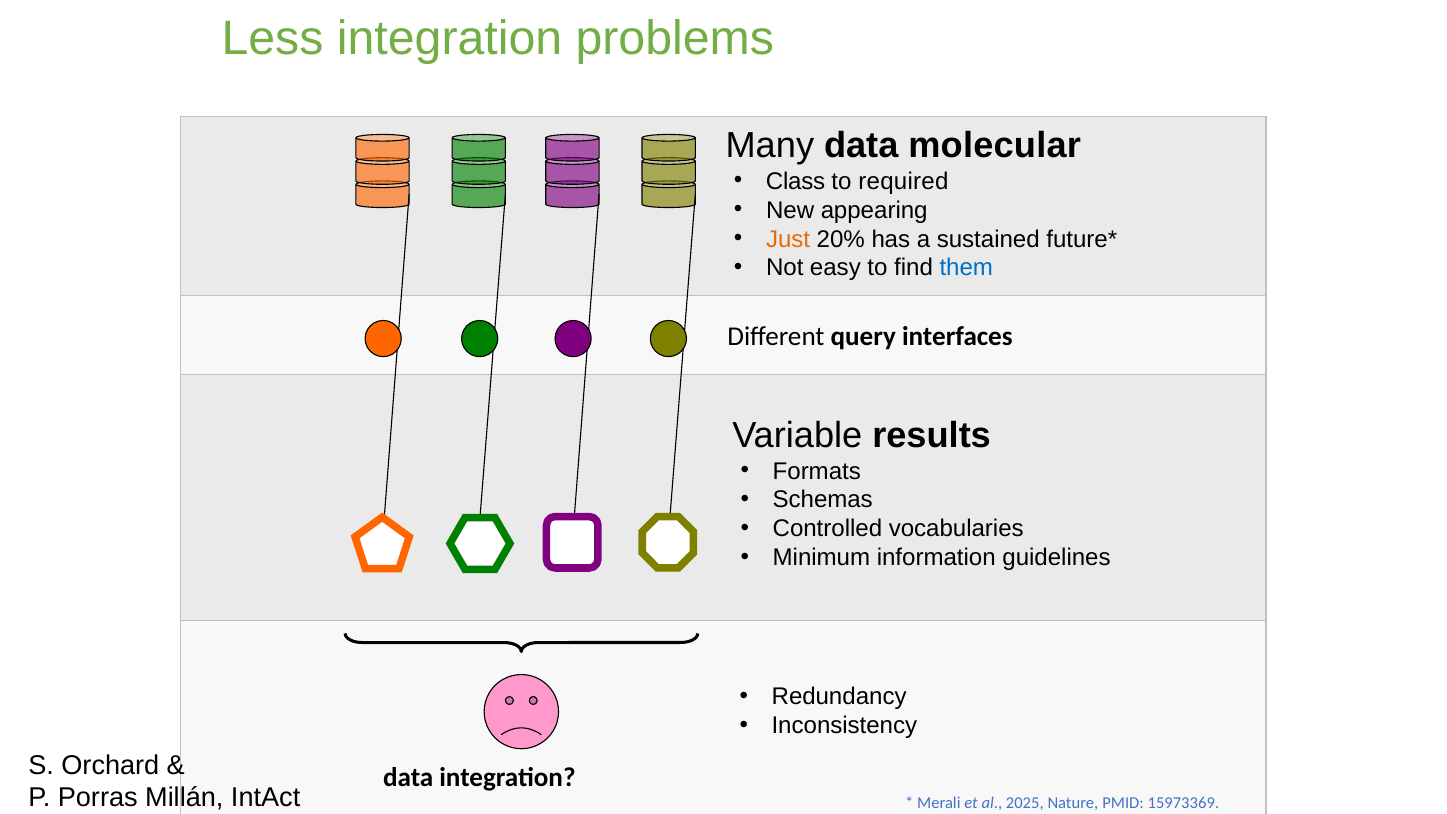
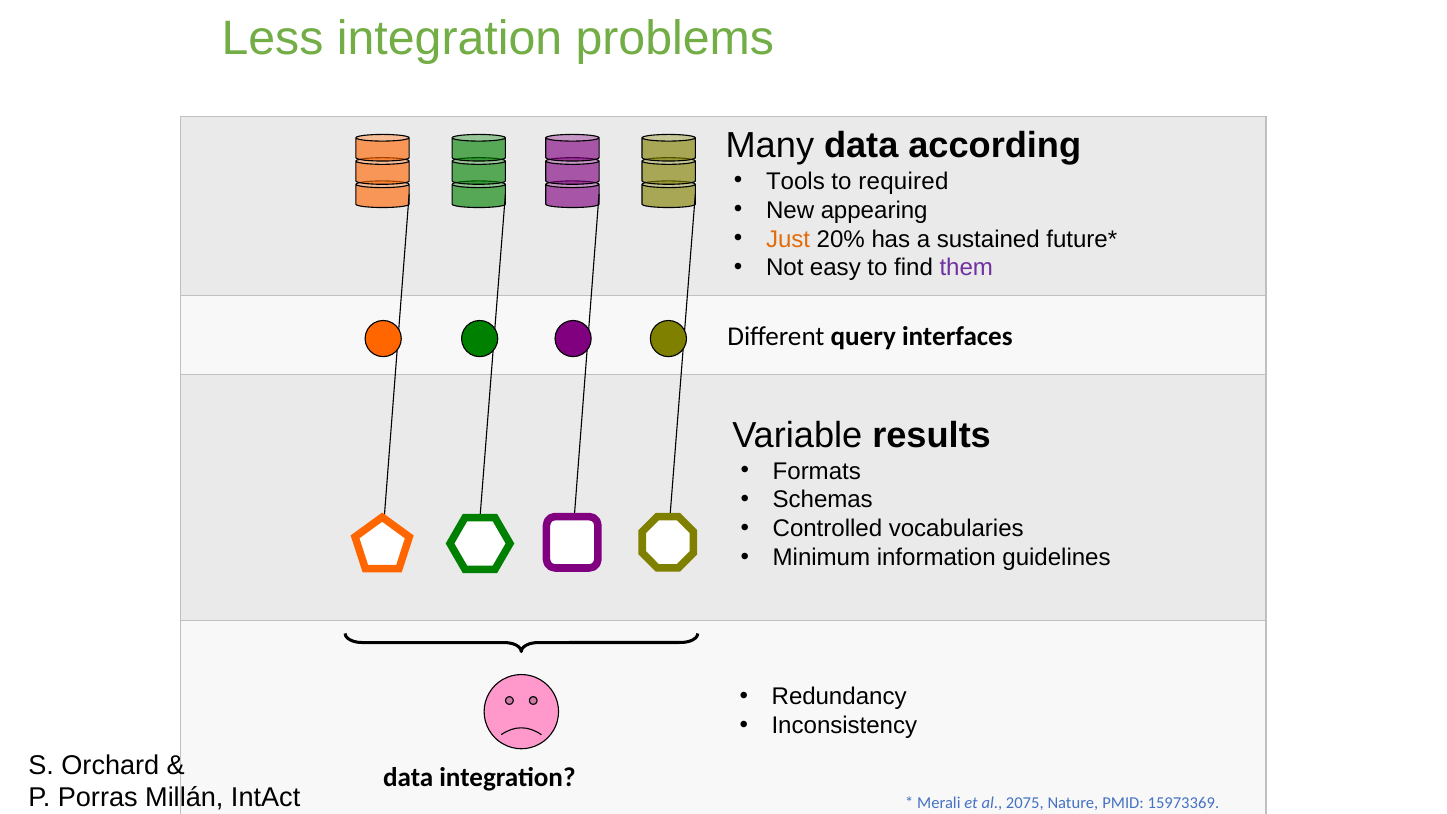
molecular: molecular -> according (995, 146)
Class: Class -> Tools (795, 181)
them colour: blue -> purple (966, 268)
2025: 2025 -> 2075 (1025, 803)
